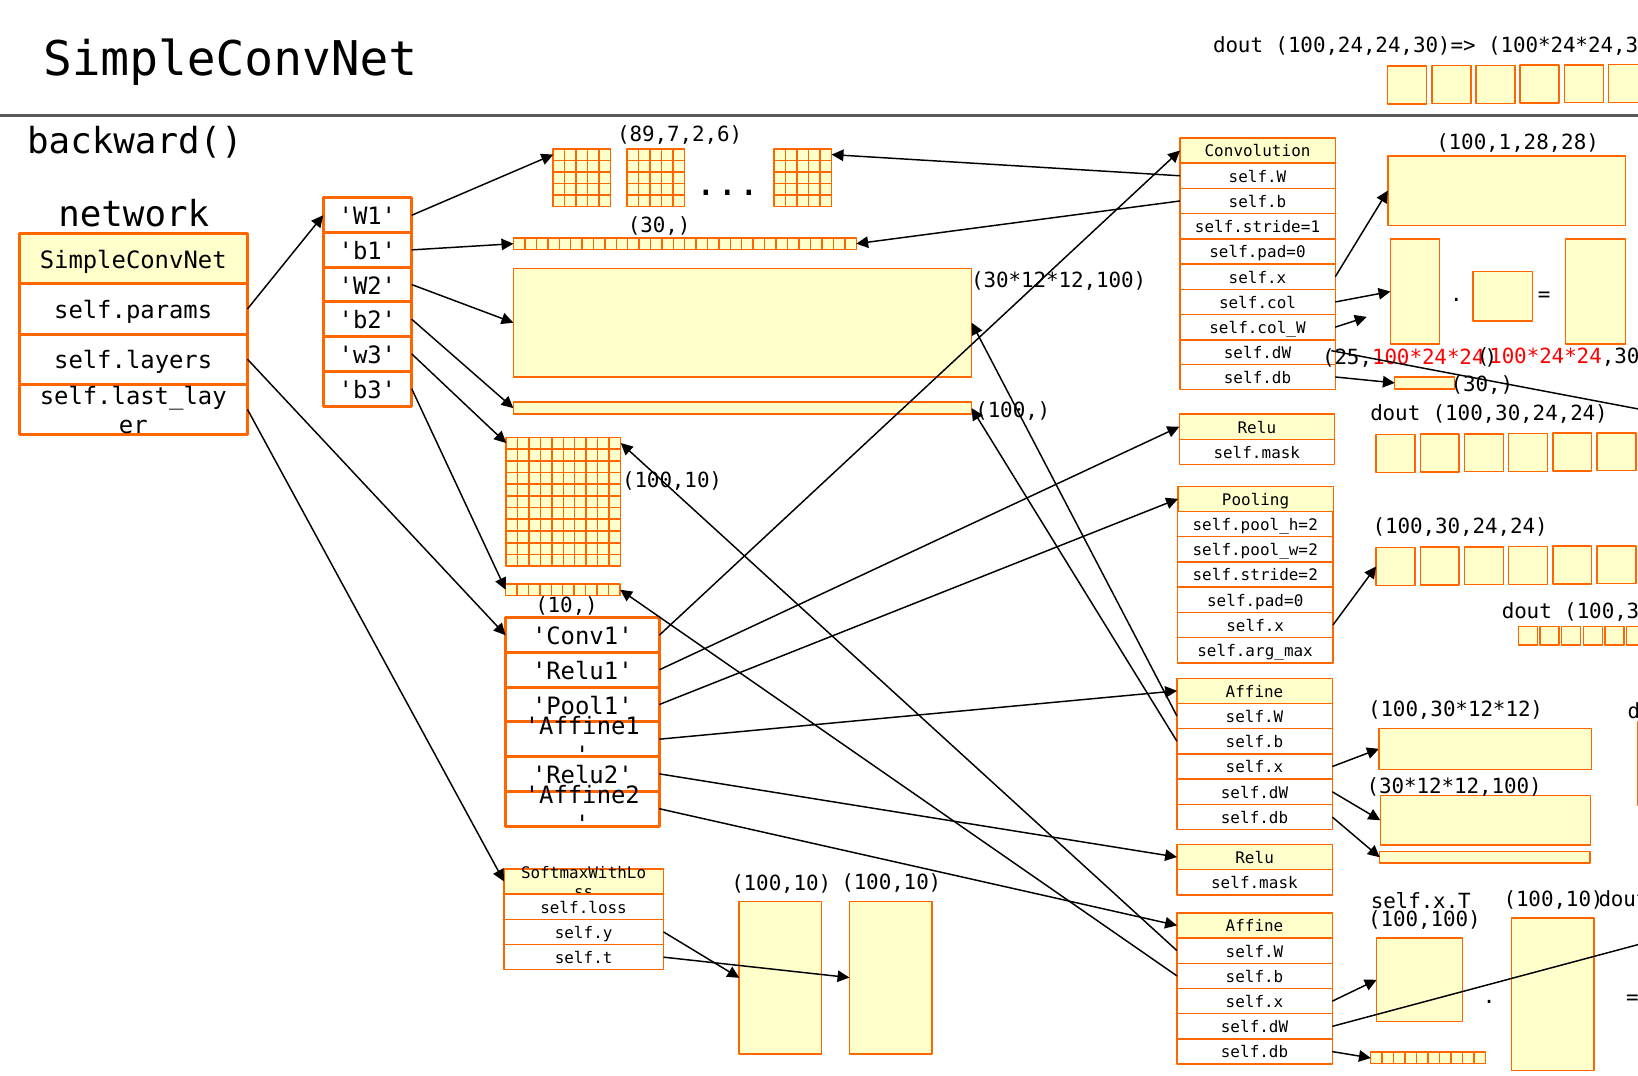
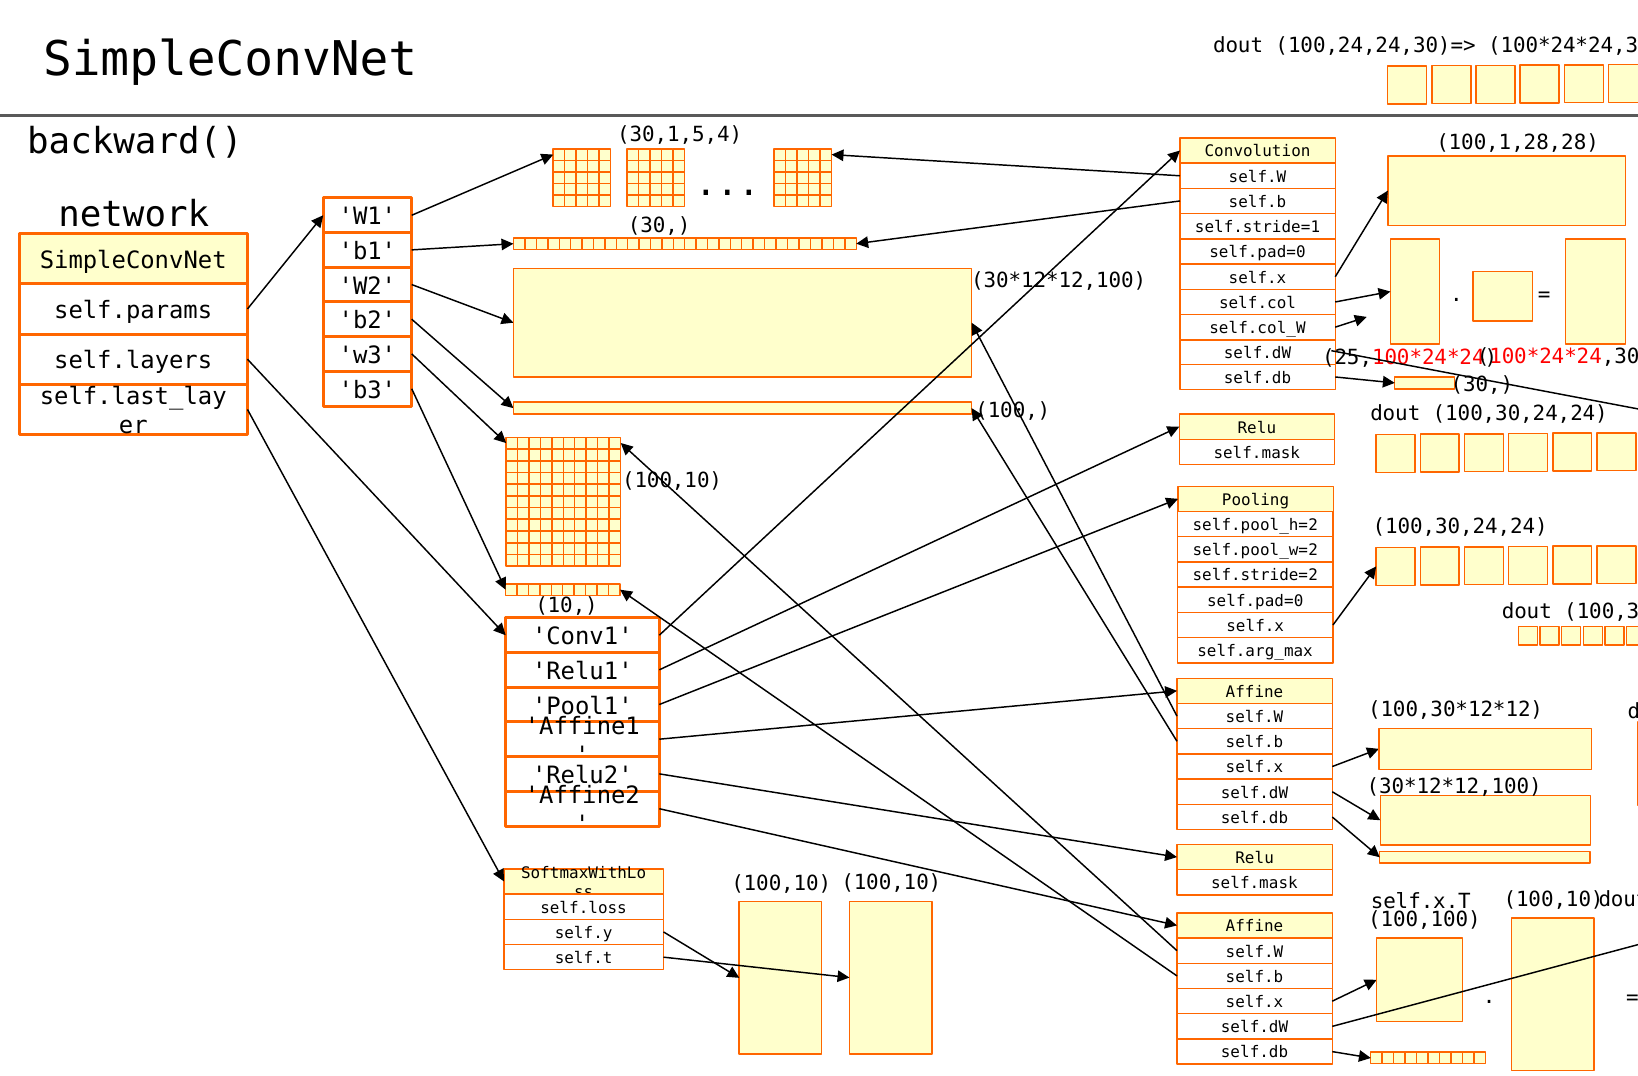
89,7,2,6: 89,7,2,6 -> 30,1,5,4 (680, 135)
